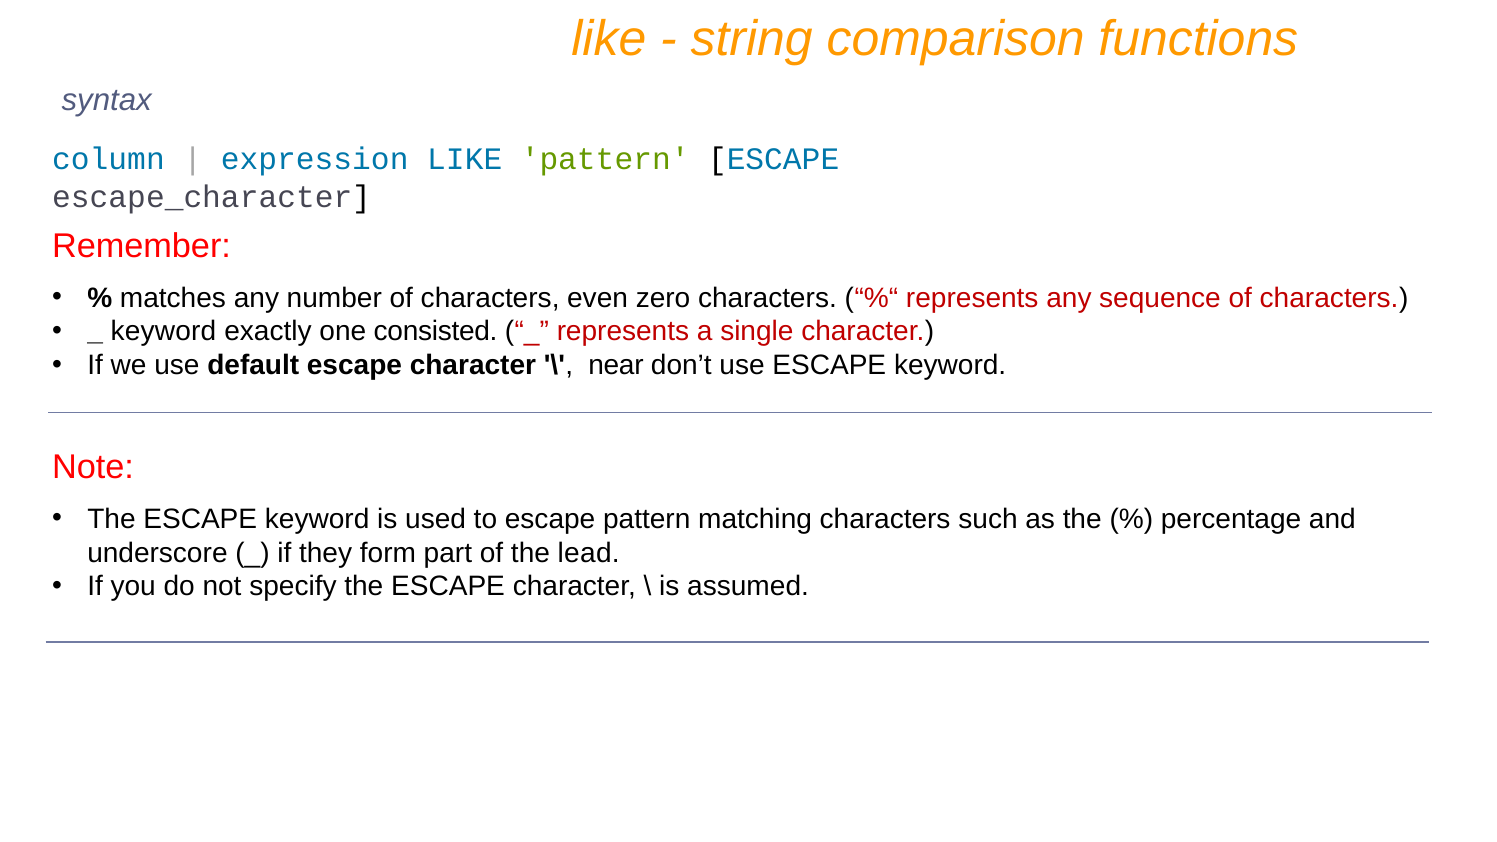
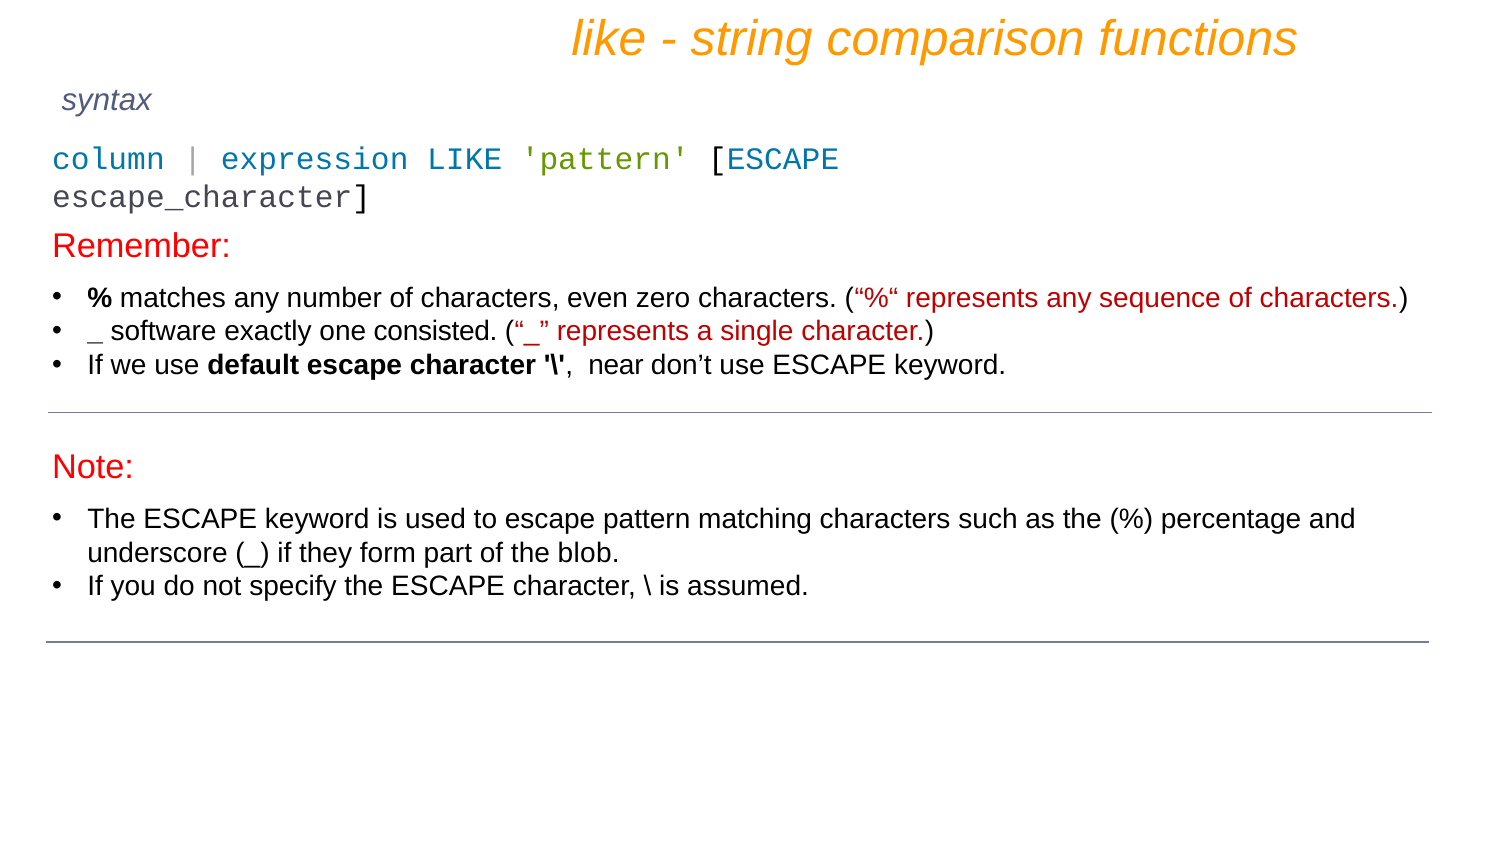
keyword: keyword -> software (164, 332)
lead: lead -> blob (589, 553)
